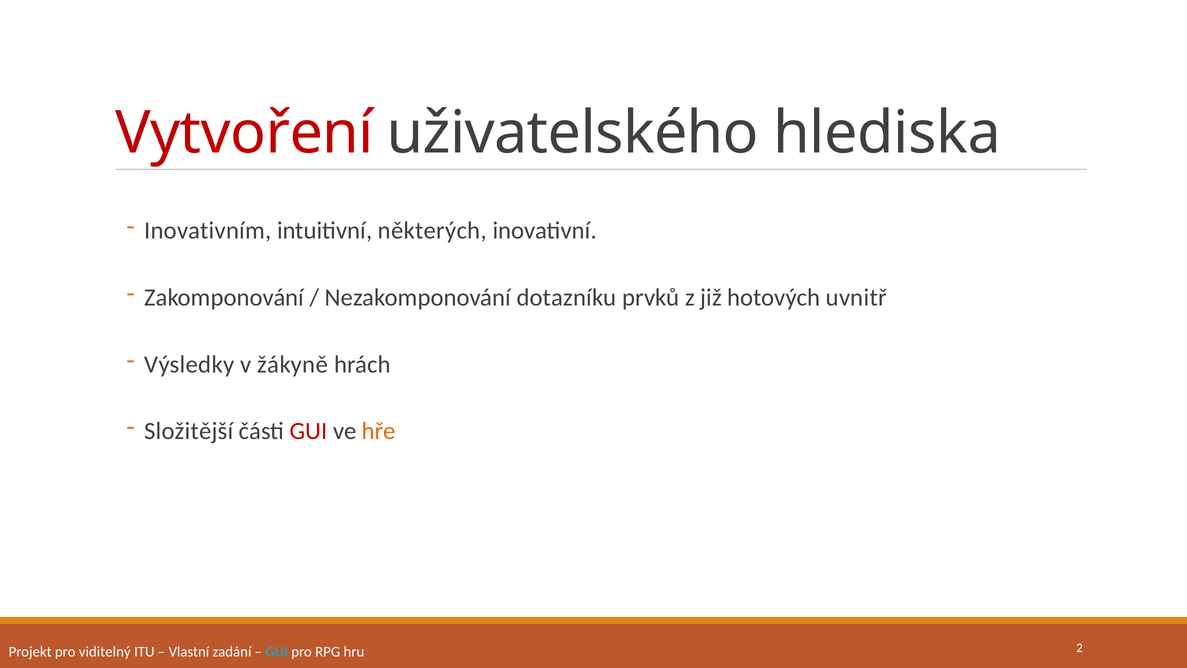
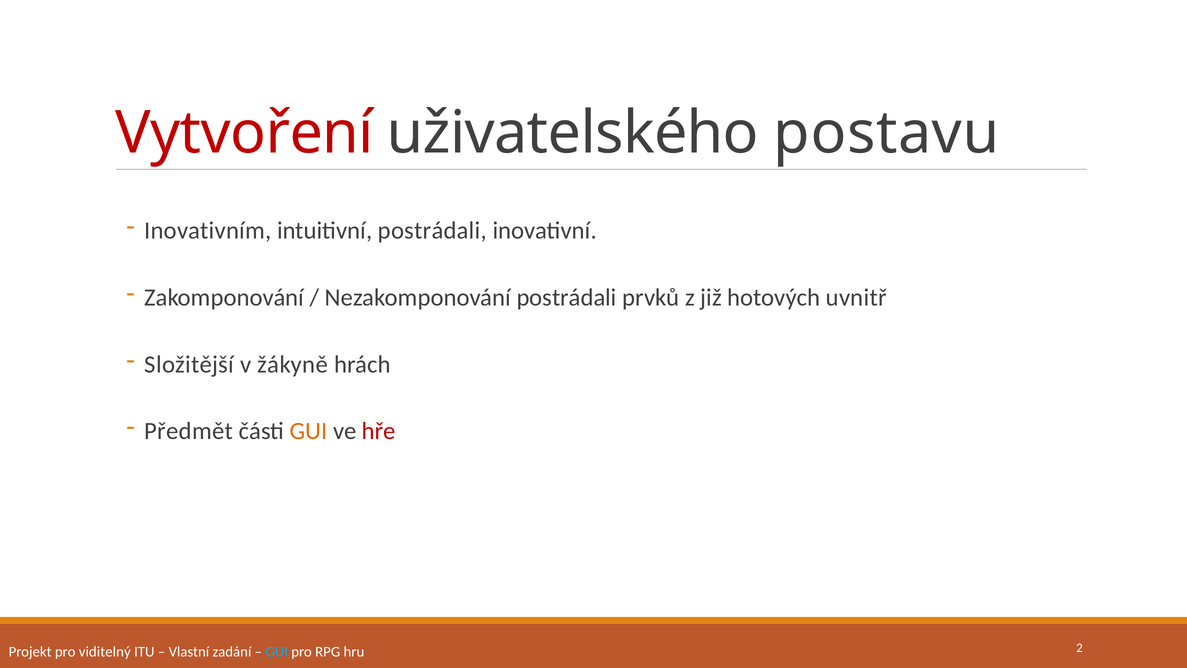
hlediska: hlediska -> postavu (886, 133)
intuitivní některých: některých -> postrádali (432, 230)
Nezakomponování dotazníku: dotazníku -> postrádali (567, 297)
Výsledky: Výsledky -> Složitější (189, 364)
Složitější: Složitější -> Předmět (189, 431)
GUI colour: red -> orange (309, 431)
hře colour: orange -> red (379, 431)
